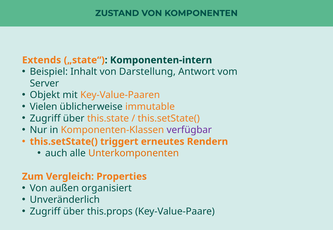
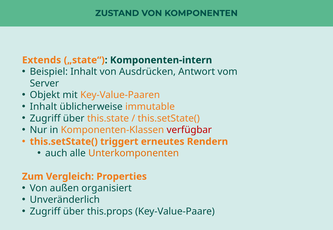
Darstellung: Darstellung -> Ausdrücken (147, 72)
Vielen: Vielen -> Inhalt (43, 107)
verfügbar colour: purple -> red (189, 130)
